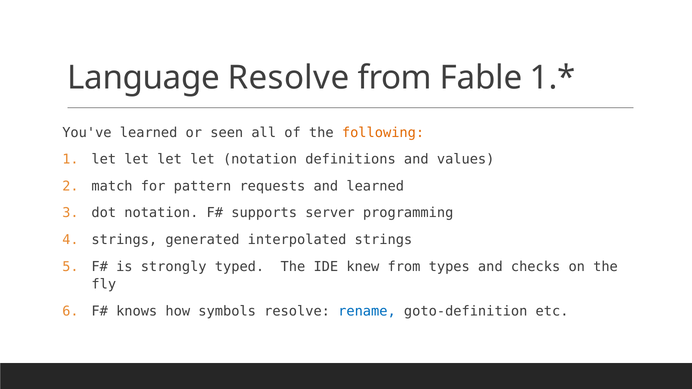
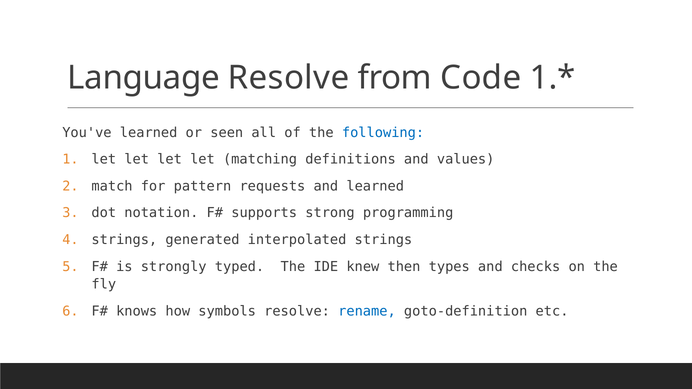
Fable: Fable -> Code (481, 78)
following colour: orange -> blue (383, 133)
let notation: notation -> matching (260, 160)
server: server -> strong (330, 213)
knew from: from -> then (404, 267)
